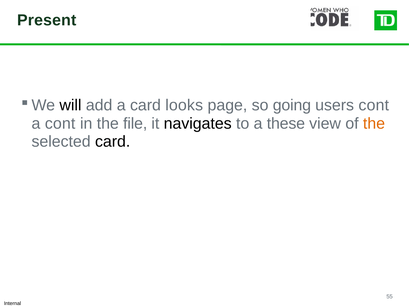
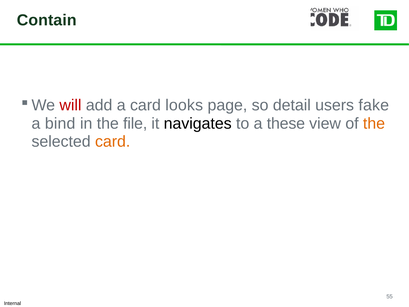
Present: Present -> Contain (47, 20)
will colour: black -> red (70, 105)
going: going -> detail (292, 105)
users cont: cont -> fake (374, 105)
a cont: cont -> bind (60, 123)
card colour: black -> orange (113, 141)
